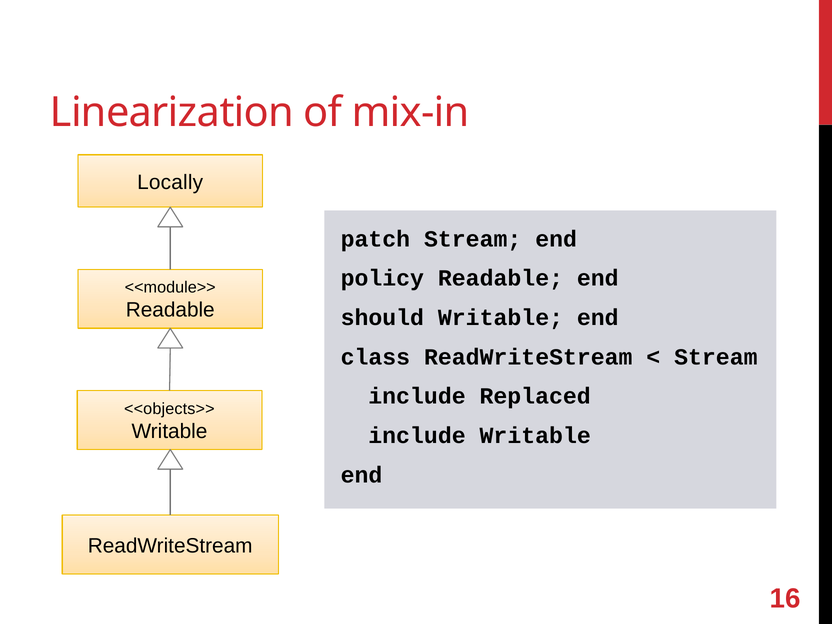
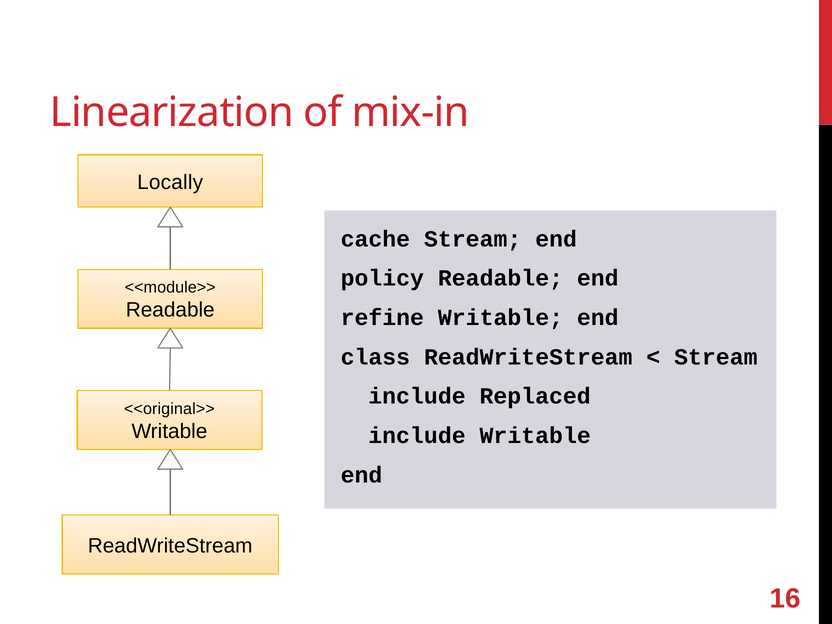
patch: patch -> cache (375, 239)
should: should -> refine (382, 318)
<<objects>>: <<objects>> -> <<original>> (169, 409)
